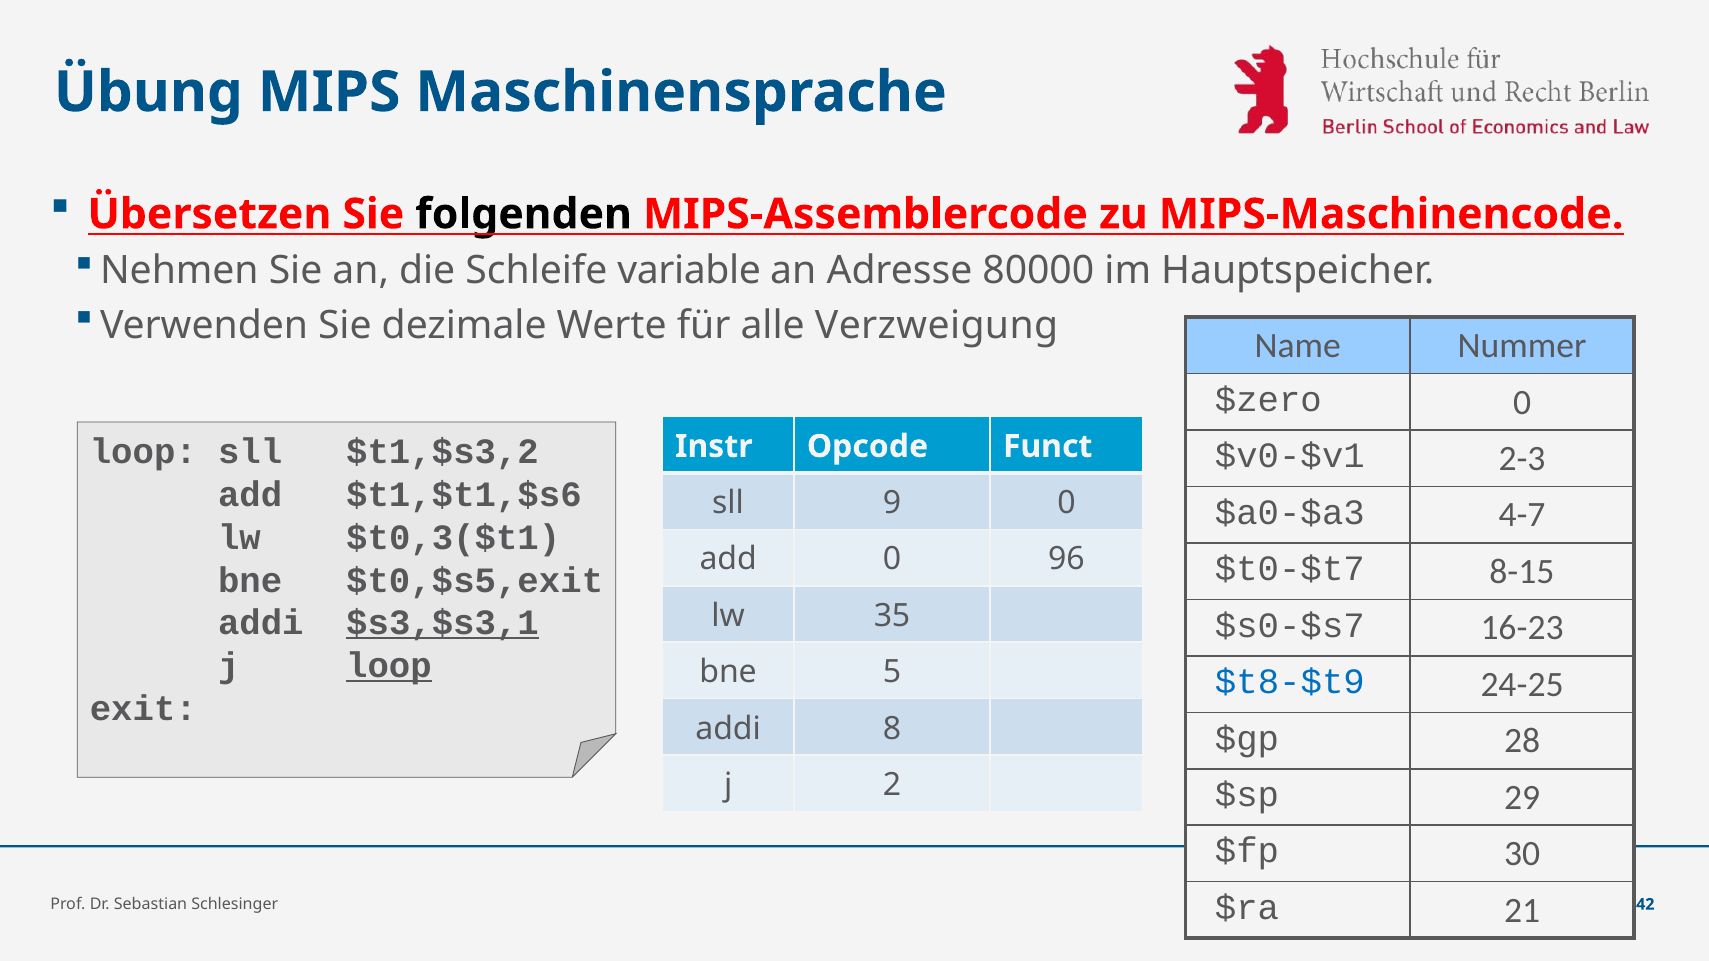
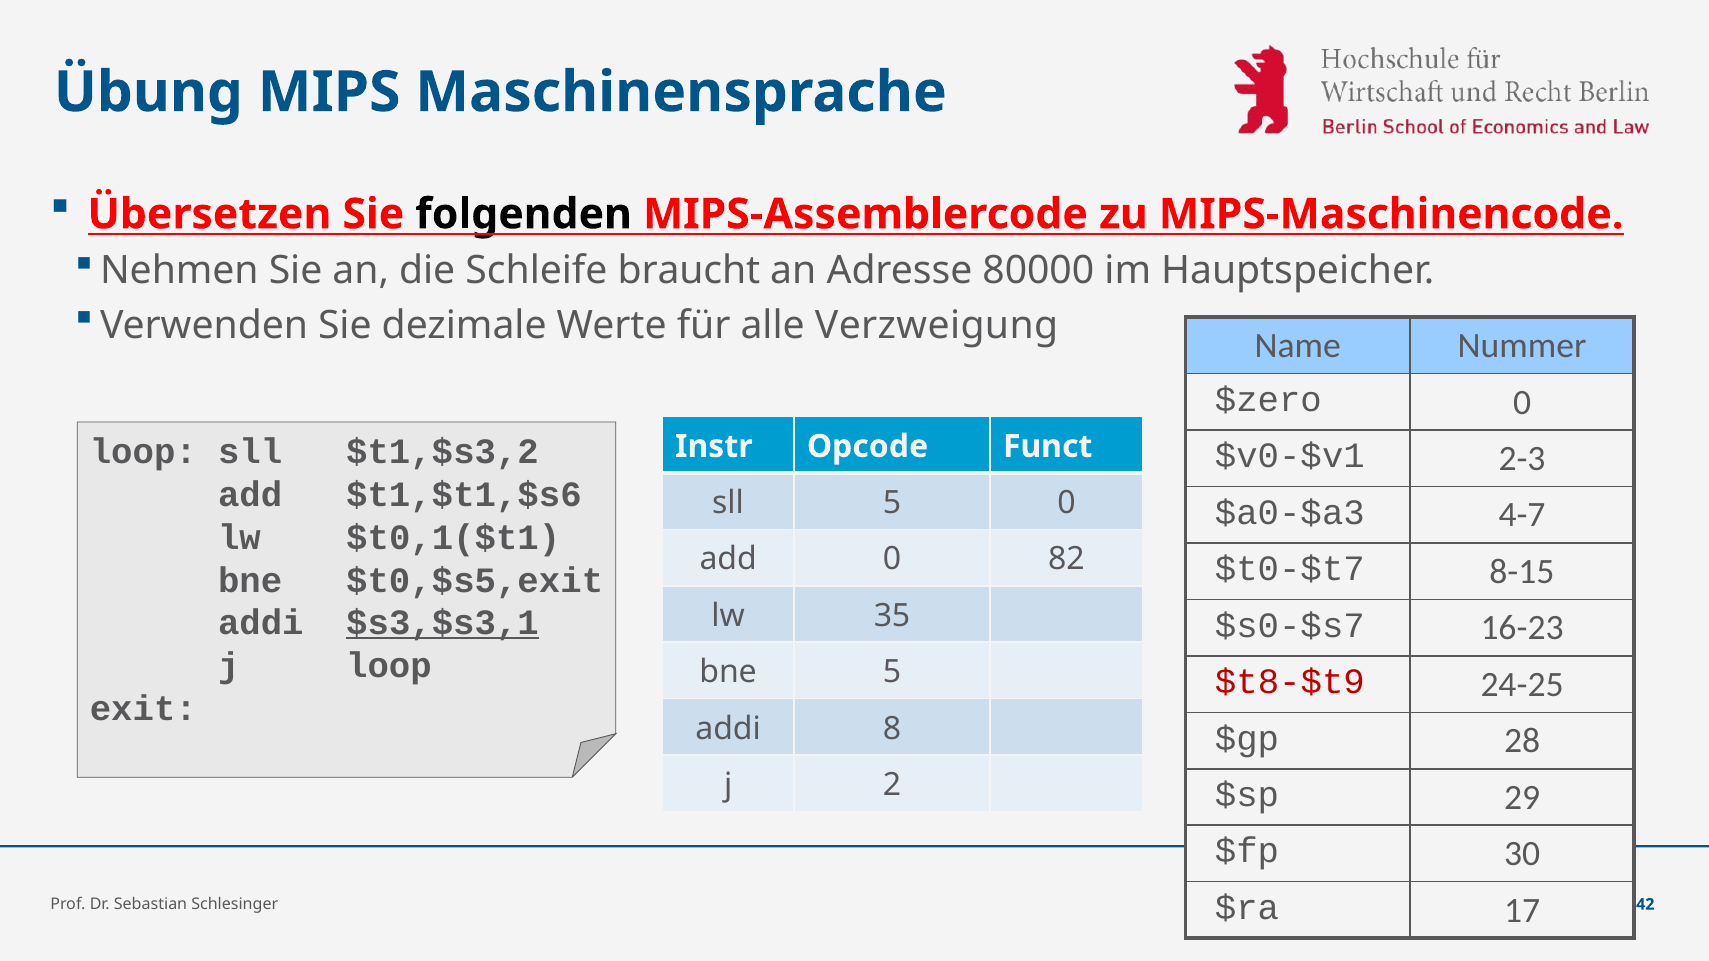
variable: variable -> braucht (689, 271)
sll 9: 9 -> 5 (892, 503)
$t0,3($t1: $t0,3($t1 -> $t0,1($t1 (453, 538)
96: 96 -> 82 (1066, 559)
loop underline: present -> none (389, 666)
$t8-$t9 colour: blue -> red (1290, 682)
21: 21 -> 17 (1522, 911)
